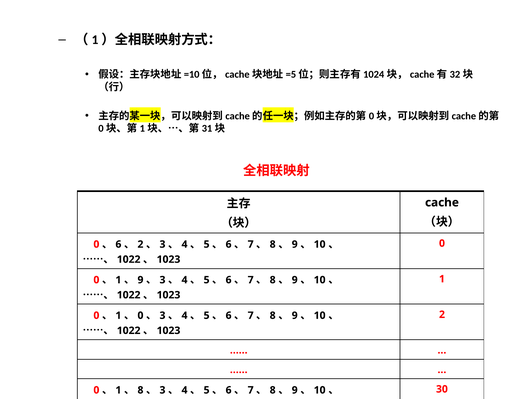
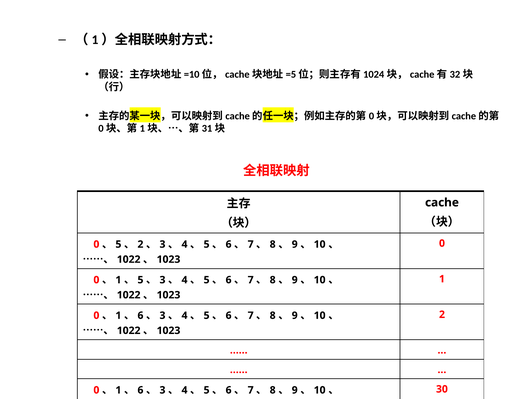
6: 6 -> 5 (118, 244)
9: 9 -> 5 (140, 280)
0: 0 -> 6 (140, 315)
8: 8 -> 6 (140, 390)
